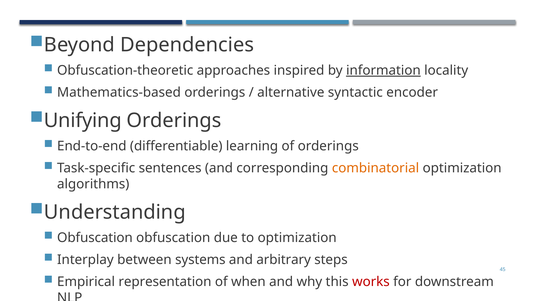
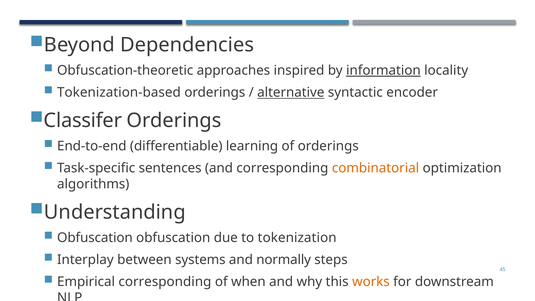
Mathematics-based: Mathematics-based -> Tokenization-based (119, 93)
alternative underline: none -> present (291, 93)
Unifying: Unifying -> Classifer (83, 120)
to optimization: optimization -> tokenization (297, 238)
arbitrary: arbitrary -> normally (284, 260)
Empirical representation: representation -> corresponding (165, 282)
works colour: red -> orange (371, 282)
